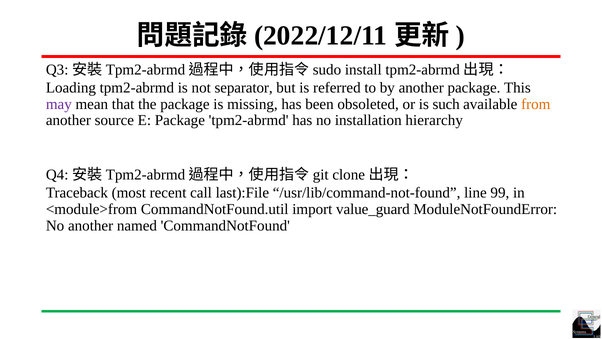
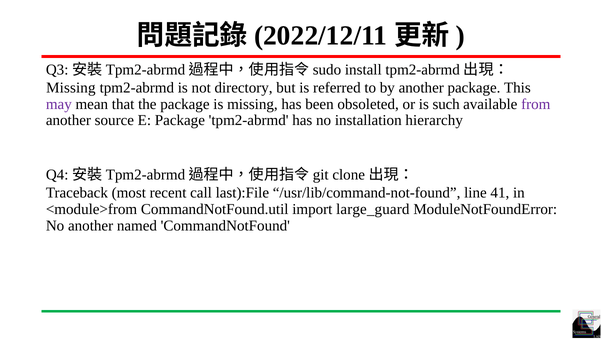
Loading: Loading -> Missing (71, 88)
separator: separator -> directory (244, 88)
from colour: orange -> purple (536, 104)
99: 99 -> 41 (500, 193)
value_guard: value_guard -> large_guard (373, 209)
